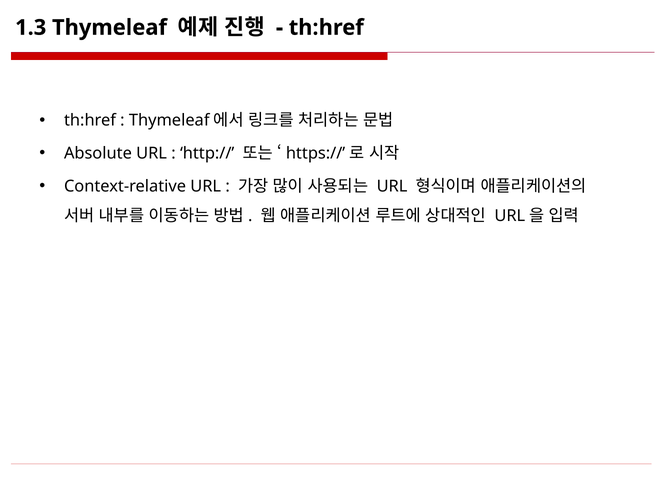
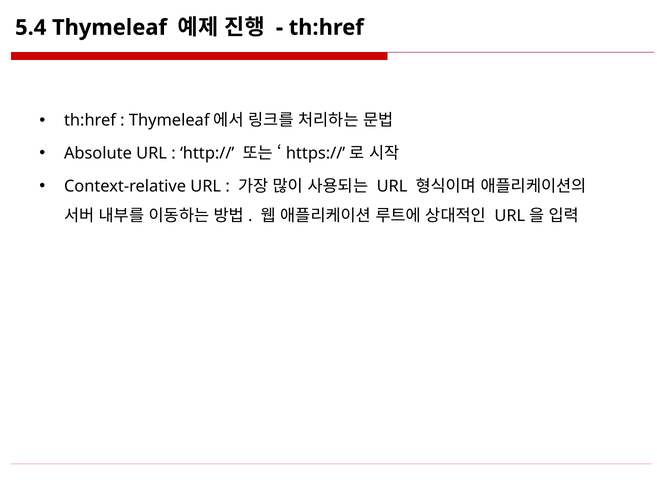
1.3: 1.3 -> 5.4 (31, 28)
